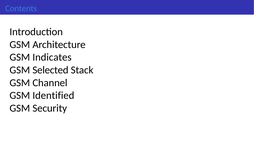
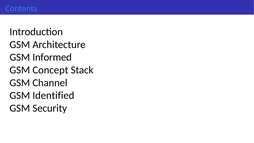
Indicates: Indicates -> Informed (52, 57)
Selected: Selected -> Concept (50, 70)
